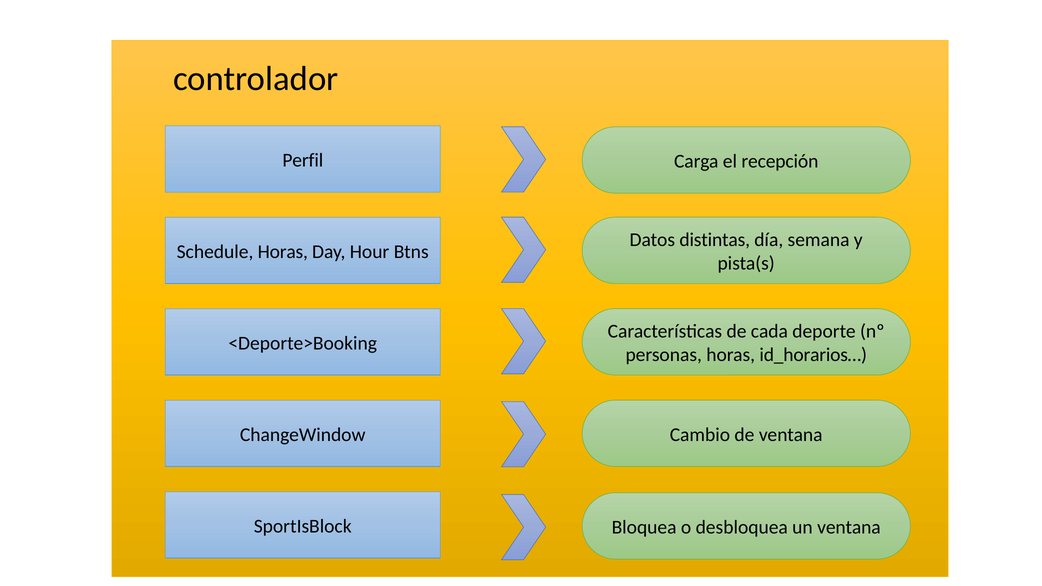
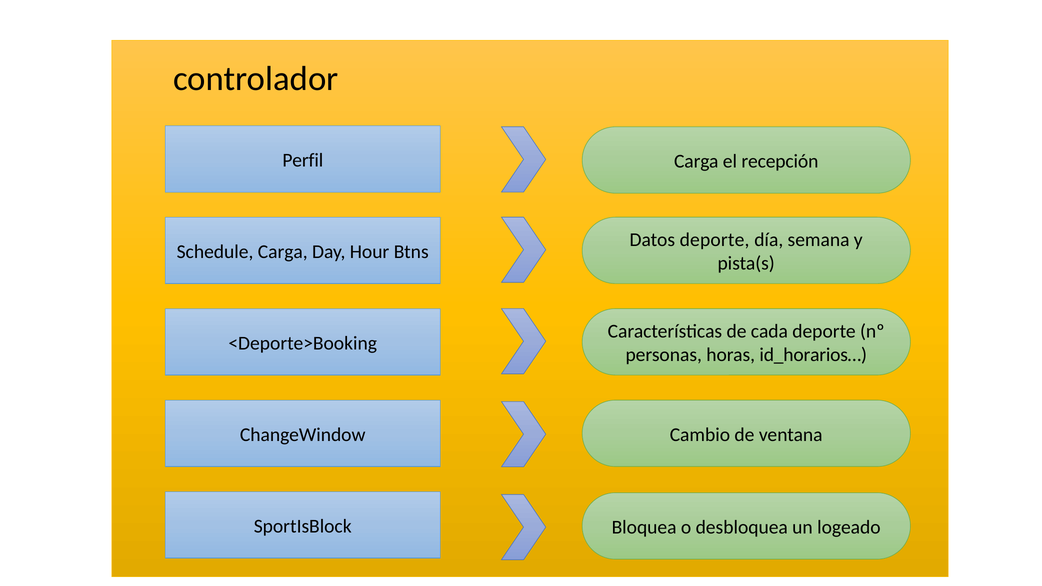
Datos distintas: distintas -> deporte (715, 240)
Schedule Horas: Horas -> Carga (283, 252)
un ventana: ventana -> logeado (849, 527)
